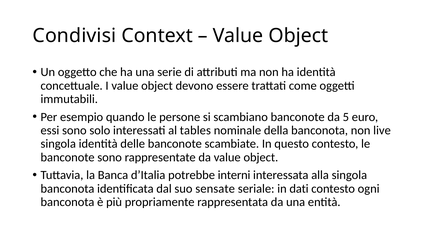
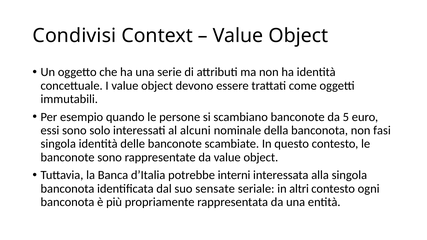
tables: tables -> alcuni (195, 130)
live: live -> fasi (382, 130)
dati: dati -> altri (299, 189)
